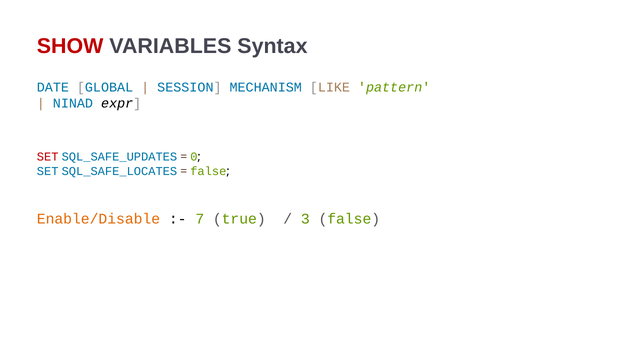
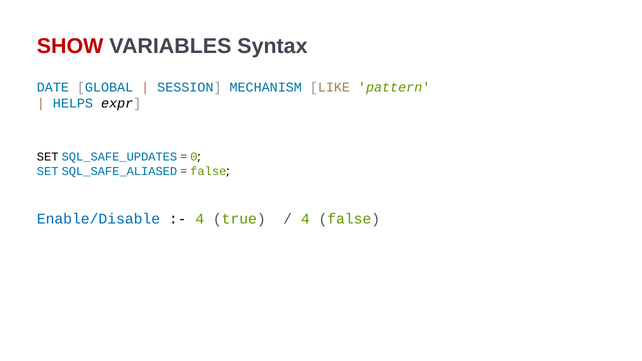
NINAD: NINAD -> HELPS (73, 104)
SET colour: red -> black (48, 157)
SQL_SAFE_LOCATES: SQL_SAFE_LOCATES -> SQL_SAFE_ALIASED (119, 171)
Enable/Disable colour: orange -> blue (98, 219)
7: 7 -> 4 (200, 219)
3: 3 -> 4 (305, 219)
